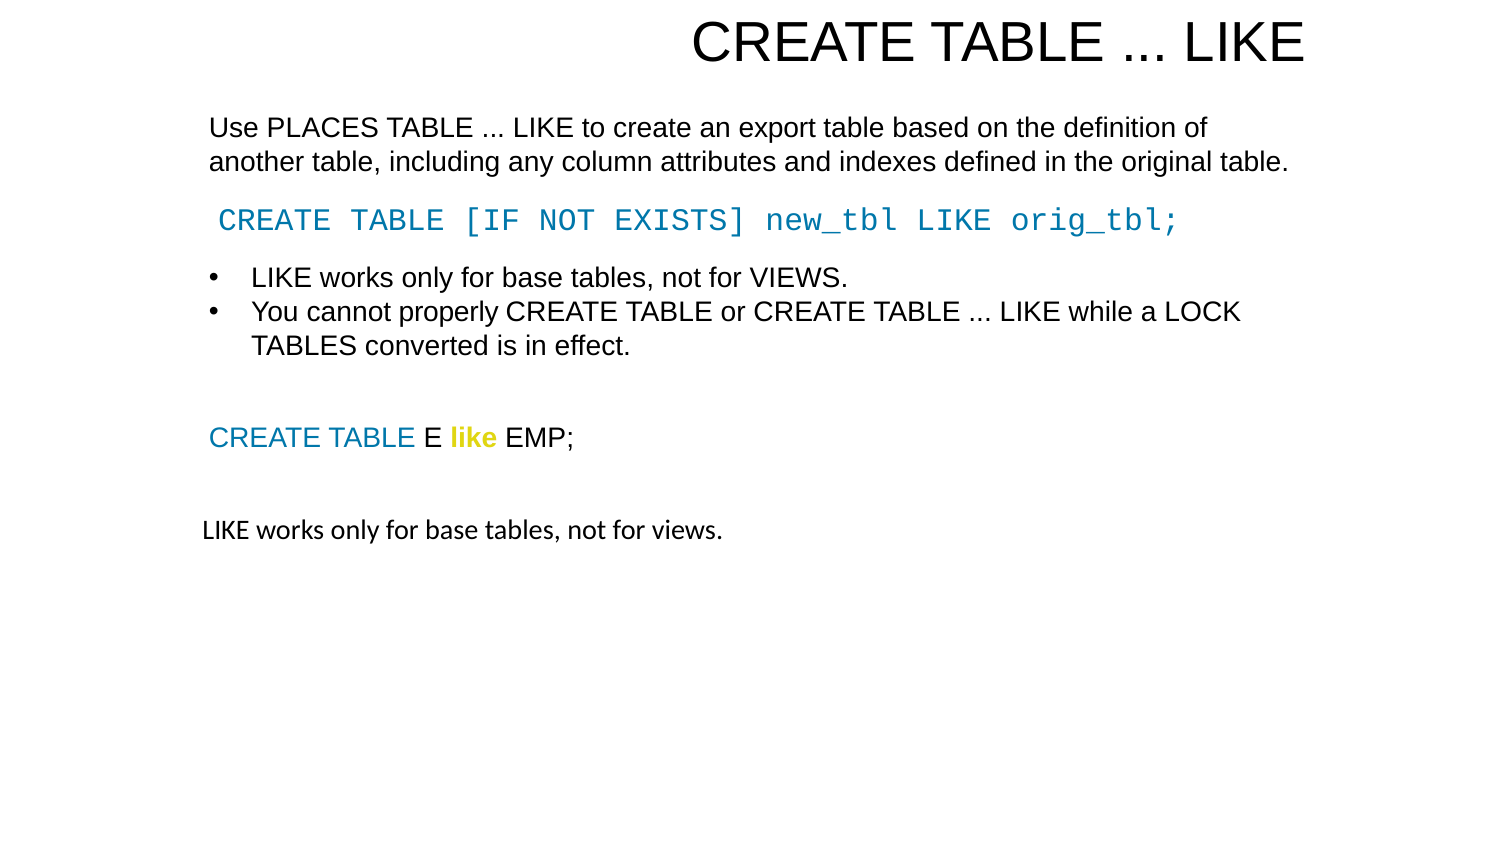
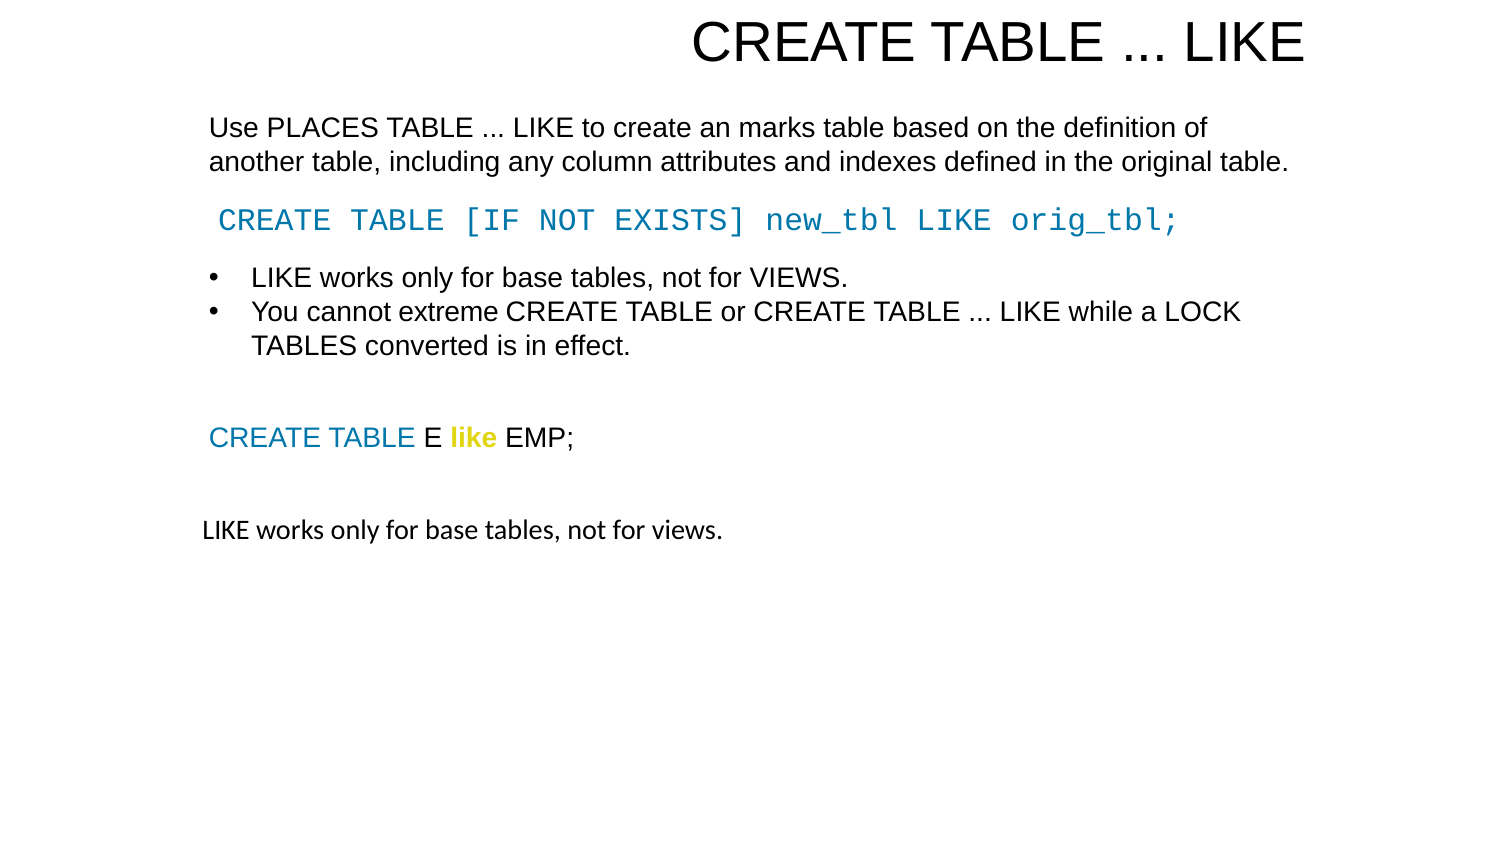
export: export -> marks (777, 128)
properly: properly -> extreme (449, 312)
